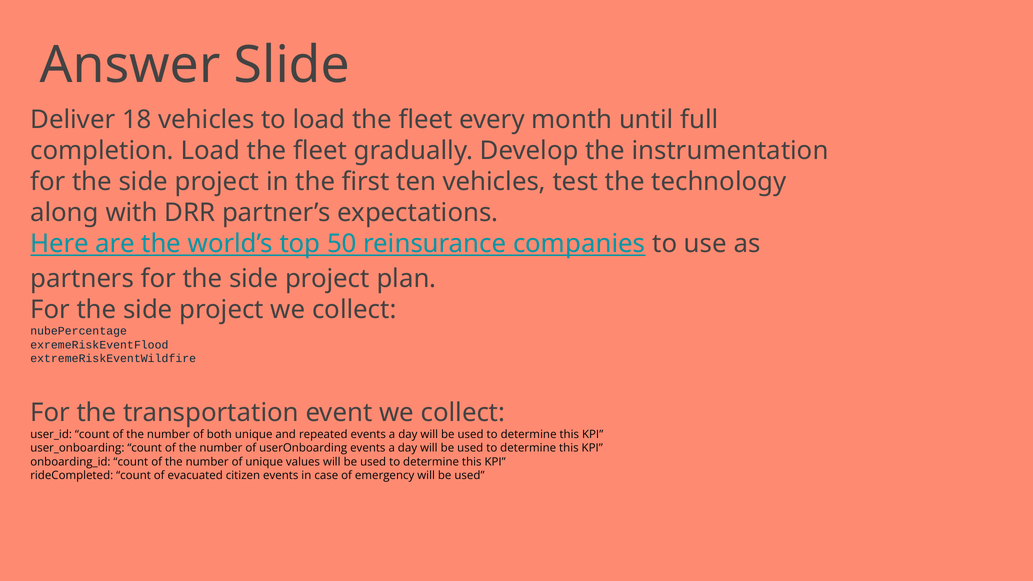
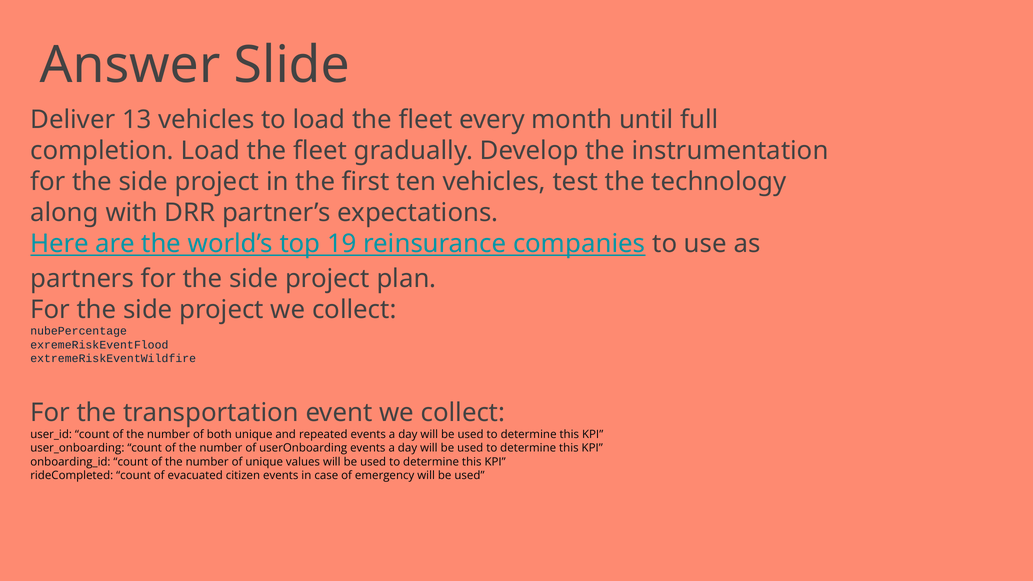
18: 18 -> 13 (137, 120)
50: 50 -> 19 (342, 244)
